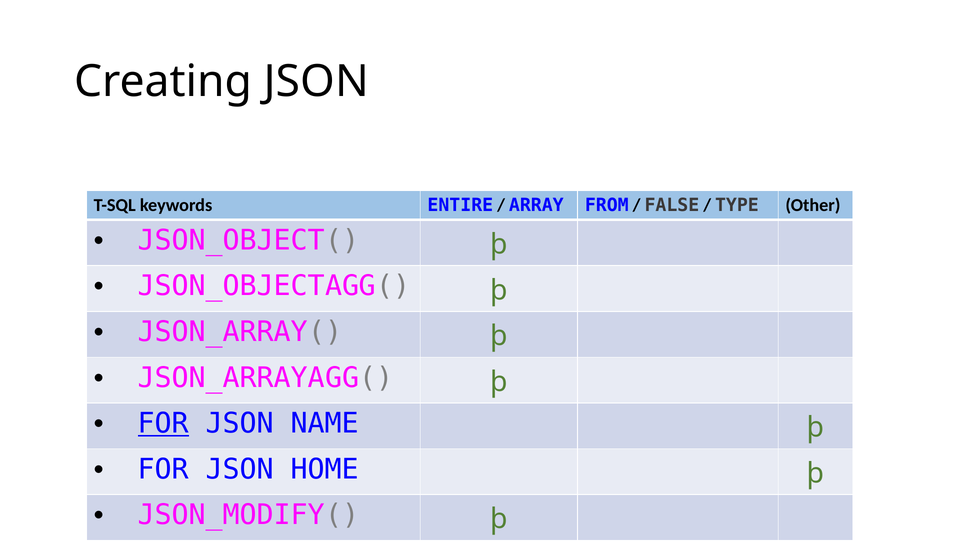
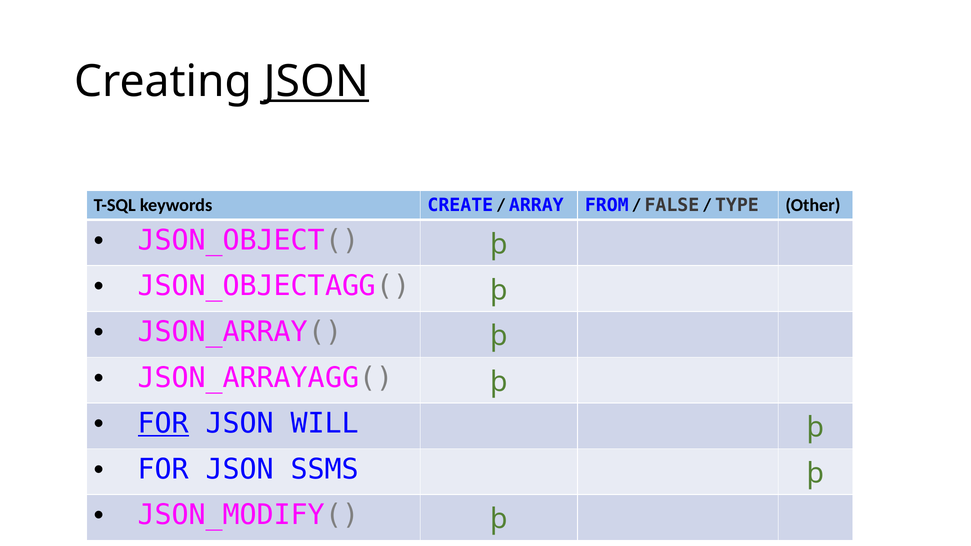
JSON underline: none -> present (316, 82)
ENTIRE: ENTIRE -> CREATE (460, 205)
NAME: NAME -> WILL (325, 424)
HOME: HOME -> SSMS (325, 469)
